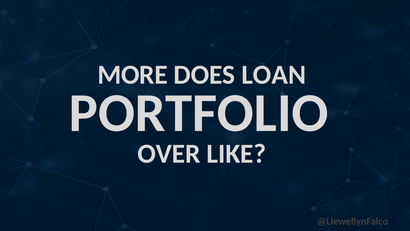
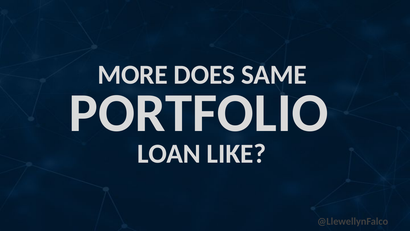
LOAN: LOAN -> SAME (274, 75)
OVER: OVER -> LOAN (169, 154)
